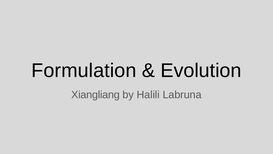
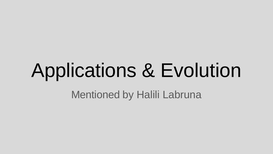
Formulation: Formulation -> Applications (84, 70)
Xiangliang: Xiangliang -> Mentioned (96, 94)
